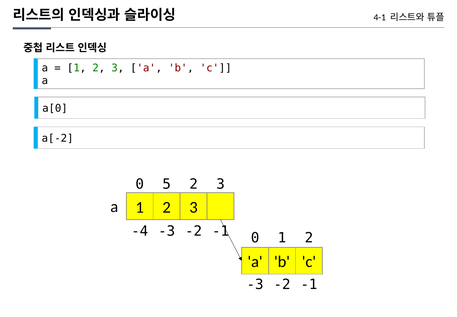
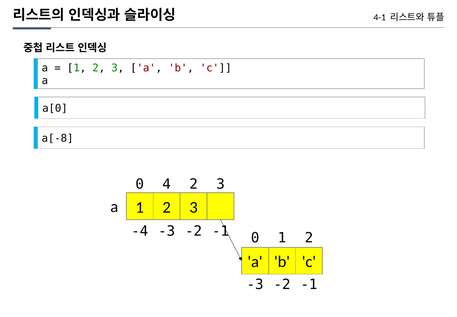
a[-2: a[-2 -> a[-8 (58, 138)
5: 5 -> 4 (167, 184)
